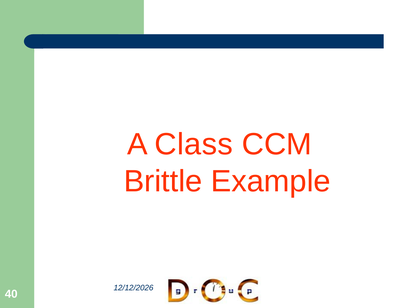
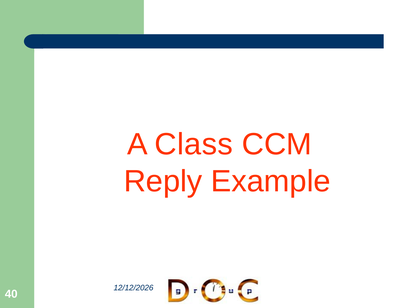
Brittle: Brittle -> Reply (163, 181)
